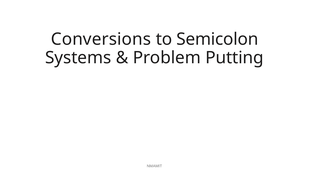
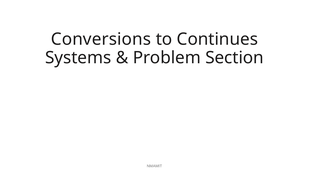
Semicolon: Semicolon -> Continues (217, 39)
Putting: Putting -> Section (235, 58)
